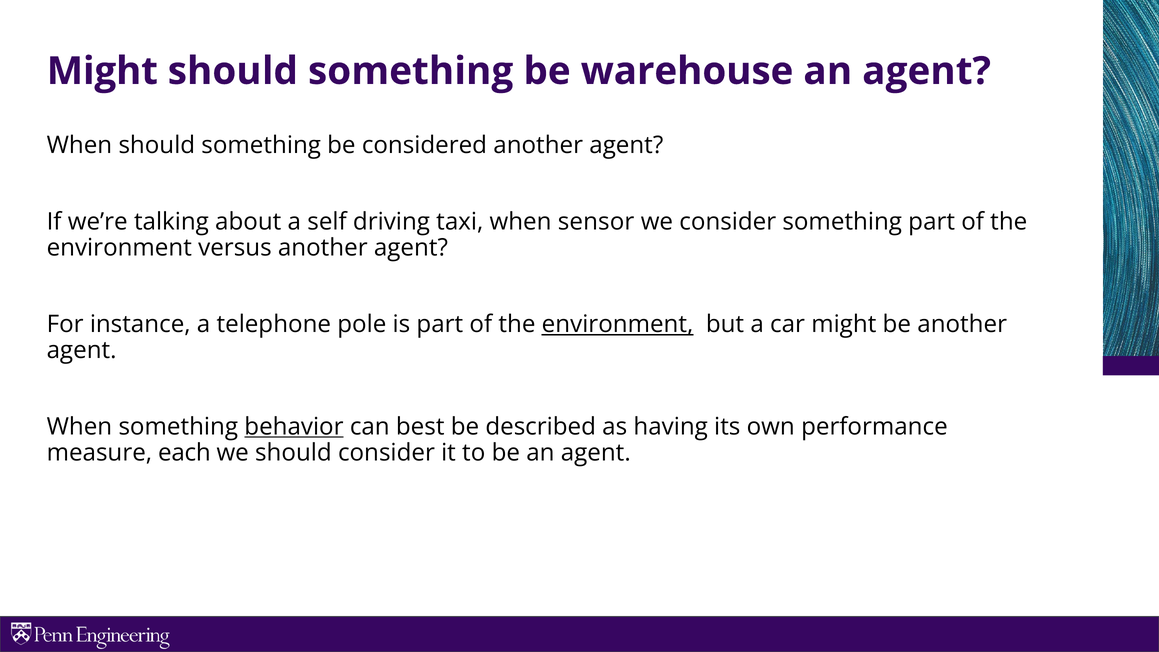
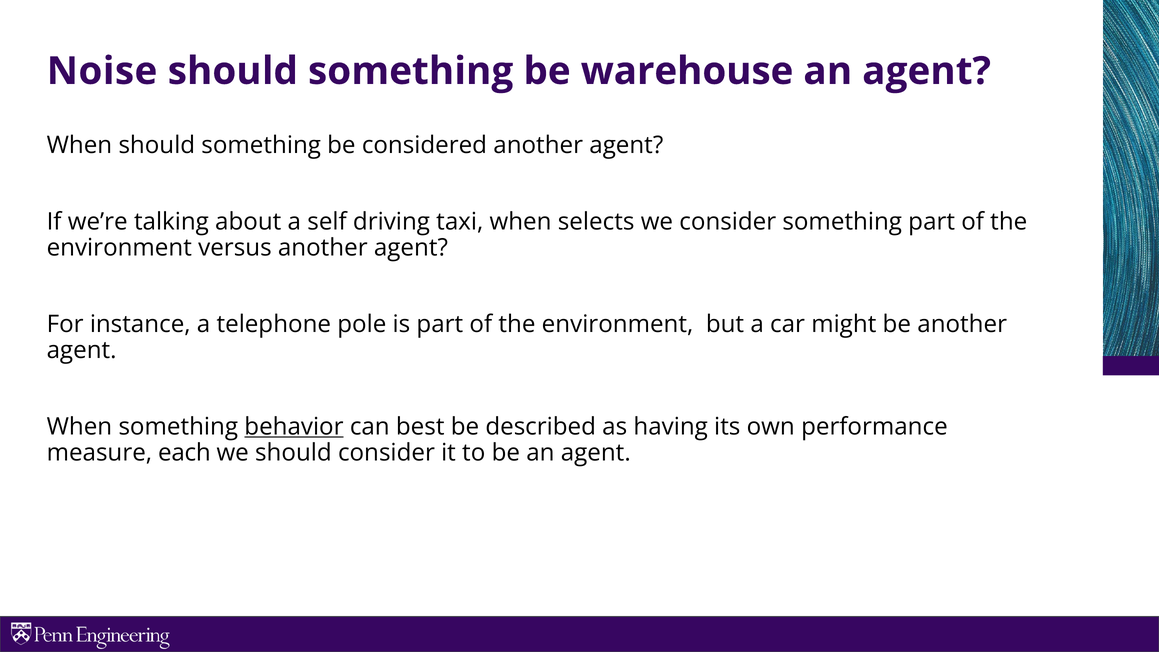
Might: Might -> Noise (102, 71)
sensor: sensor -> selects (596, 222)
environment underline: present -> none (618, 324)
